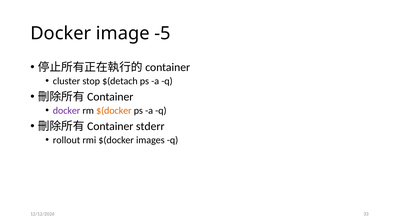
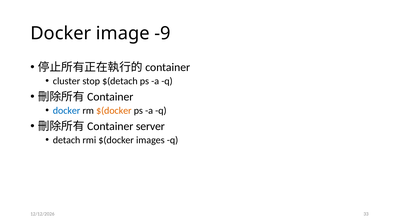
-5: -5 -> -9 (163, 34)
docker colour: purple -> blue (67, 111)
stderr: stderr -> server (150, 127)
rollout: rollout -> detach (67, 140)
